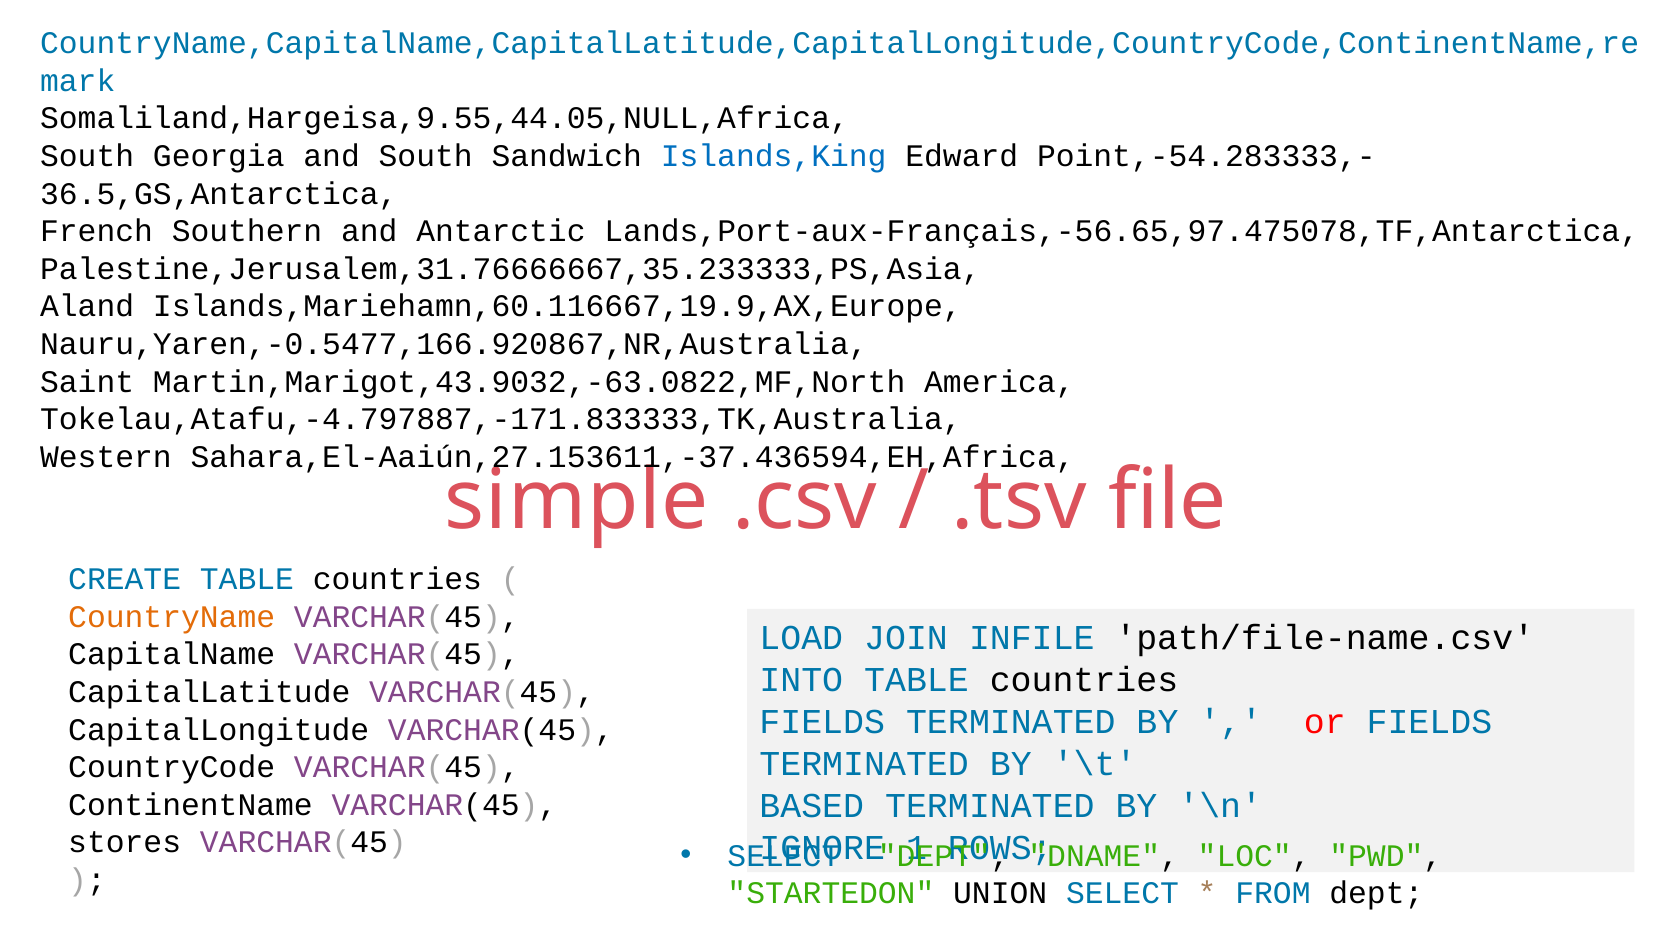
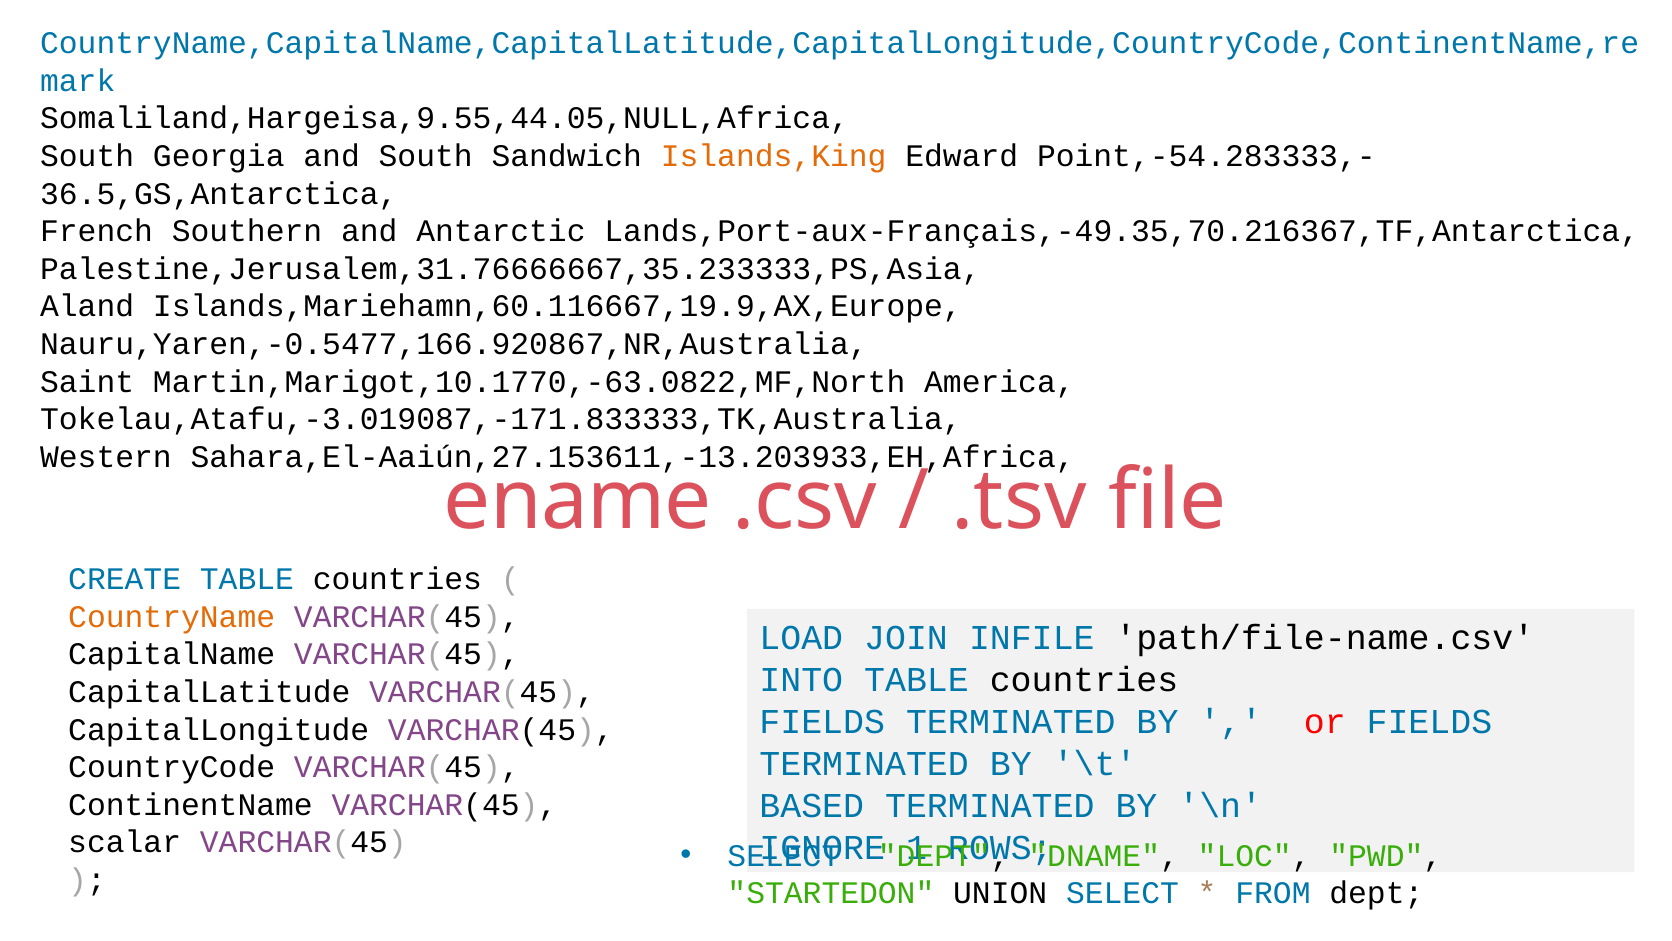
Islands,King colour: blue -> orange (774, 156)
Lands,Port-aux-Français,-56.65,97.475078,TF,Antarctica: Lands,Port-aux-Français,-56.65,97.475078,TF,Antarctica -> Lands,Port-aux-Français,-49.35,70.216367,TF,Antarctica (1122, 231)
Martin,Marigot,43.9032,-63.0822,MF,North: Martin,Marigot,43.9032,-63.0822,MF,North -> Martin,Marigot,10.1770,-63.0822,MF,North (529, 382)
Tokelau,Atafu,-4.797887,-171.833333,TK,Australia: Tokelau,Atafu,-4.797887,-171.833333,TK,Australia -> Tokelau,Atafu,-3.019087,-171.833333,TK,Australia (501, 419)
Sahara,El-Aaiún,27.153611,-37.436594,EH,Africa: Sahara,El-Aaiún,27.153611,-37.436594,EH,Africa -> Sahara,El-Aaiún,27.153611,-13.203933,EH,Africa (633, 457)
simple: simple -> ename (578, 501)
stores: stores -> scalar (125, 842)
